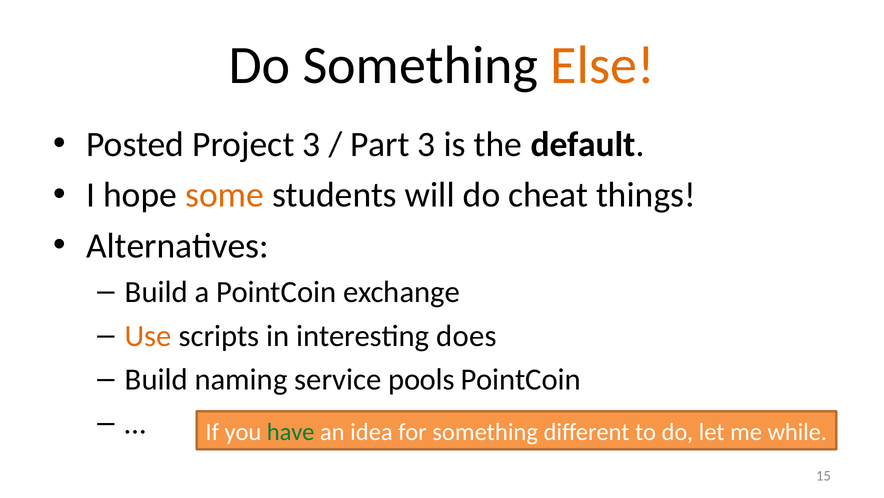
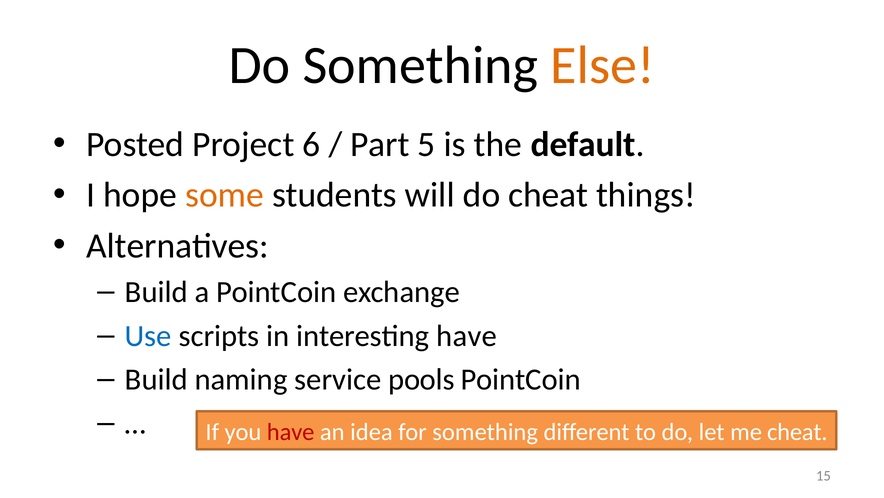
Project 3: 3 -> 6 (311, 144)
Part 3: 3 -> 5 (427, 144)
Use colour: orange -> blue (148, 336)
interesting does: does -> have (467, 336)
have colour: green -> red (291, 431)
me while: while -> cheat (797, 431)
